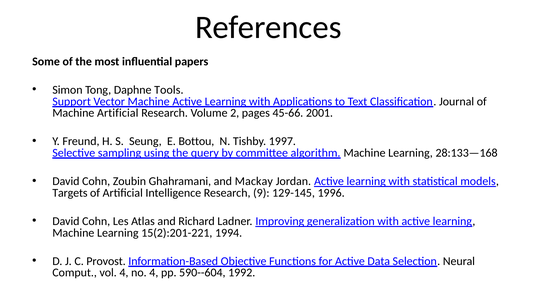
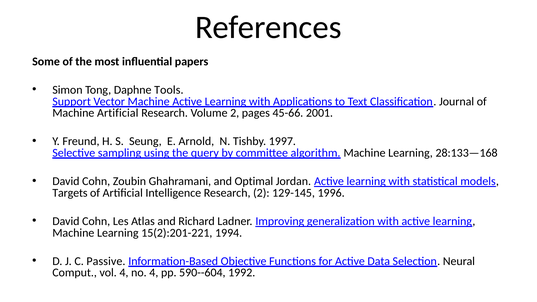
Bottou: Bottou -> Arnold (196, 141)
Mackay: Mackay -> Optimal (254, 181)
Research 9: 9 -> 2 (261, 193)
Provost: Provost -> Passive (106, 261)
